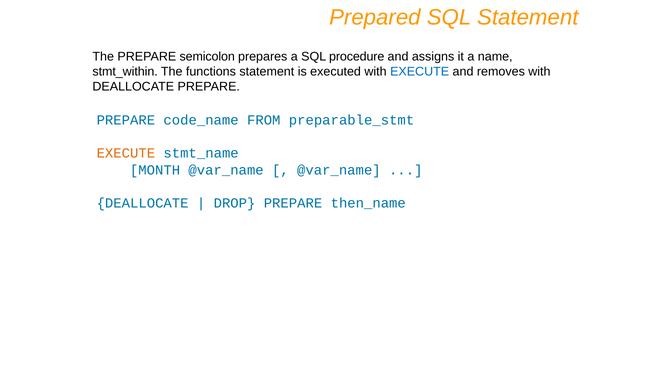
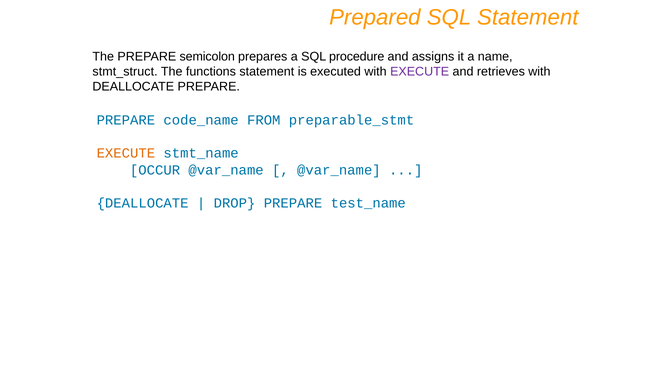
stmt_within: stmt_within -> stmt_struct (125, 72)
EXECUTE colour: blue -> purple (420, 72)
removes: removes -> retrieves (501, 72)
MONTH: MONTH -> OCCUR (155, 170)
then_name: then_name -> test_name (368, 203)
